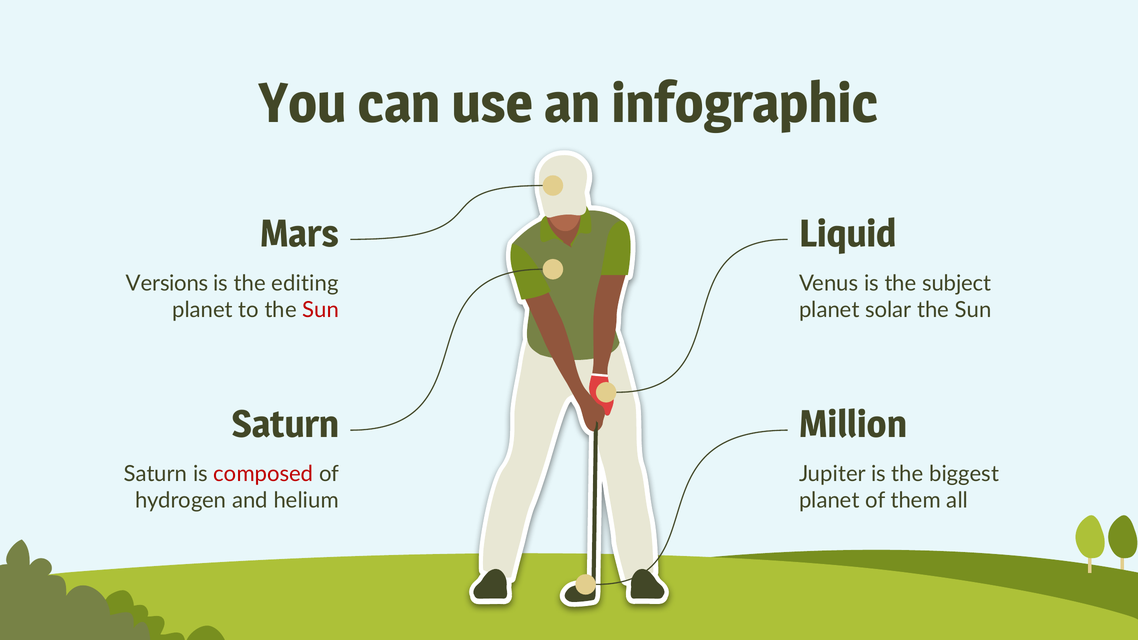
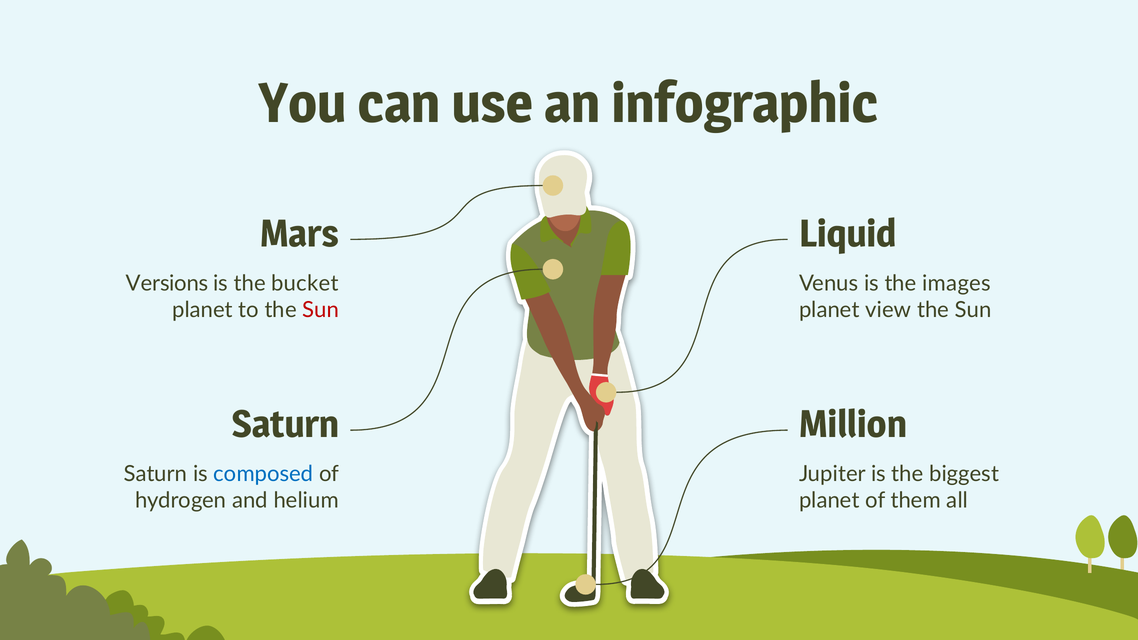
editing: editing -> bucket (305, 283)
subject: subject -> images (957, 283)
solar: solar -> view (888, 310)
composed colour: red -> blue (263, 474)
